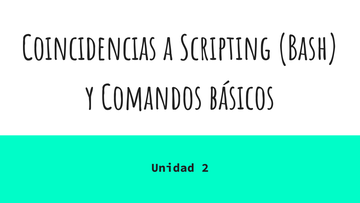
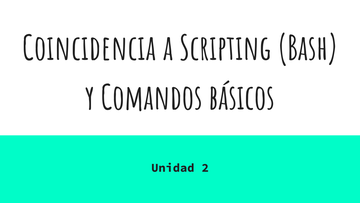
Coincidencias: Coincidencias -> Coincidencia (89, 49)
